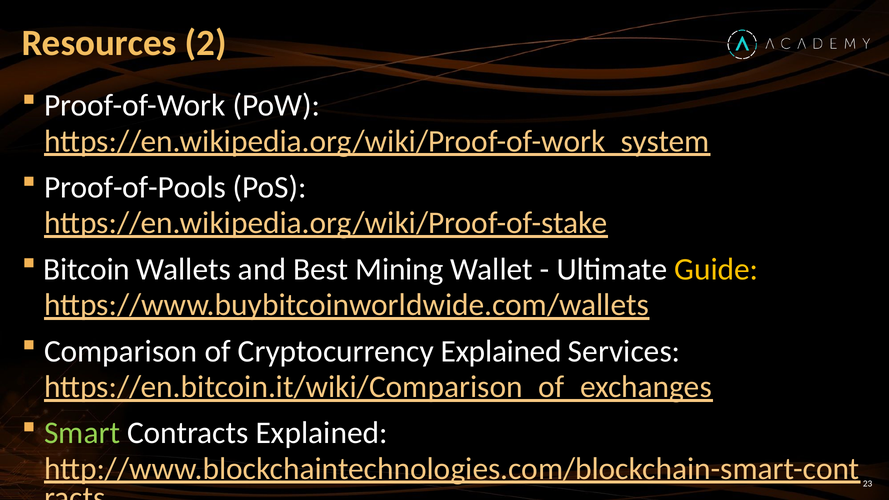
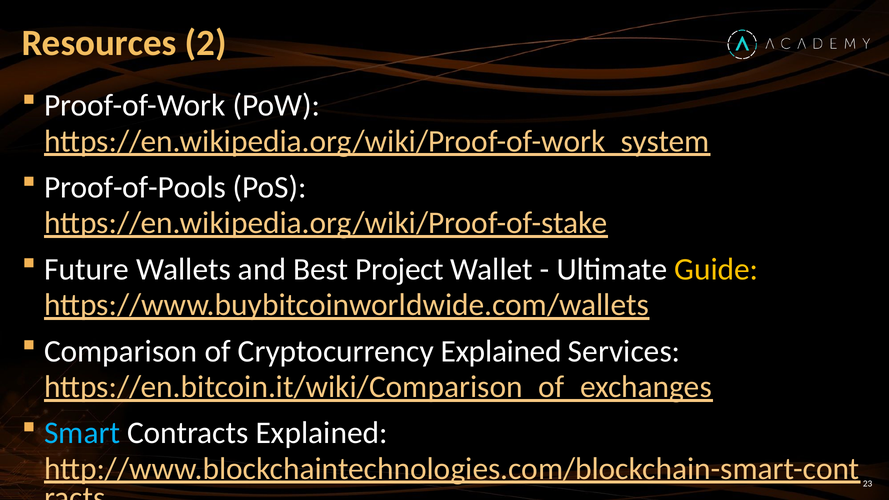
Bitcoin: Bitcoin -> Future (87, 269)
Mining: Mining -> Project (400, 269)
Smart colour: light green -> light blue (82, 433)
